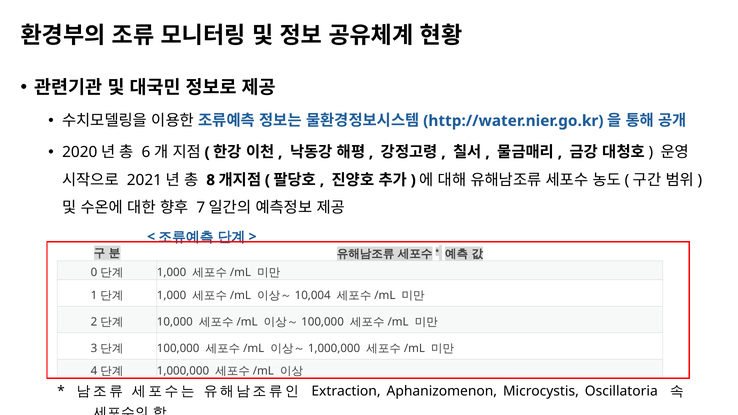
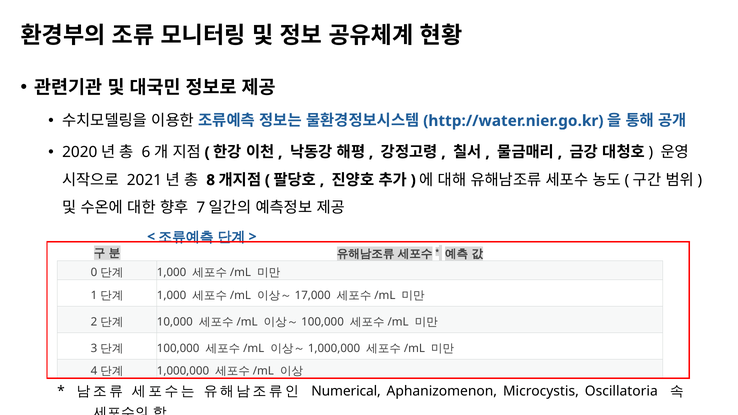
10,004: 10,004 -> 17,000 (313, 295)
Extraction: Extraction -> Numerical (346, 391)
